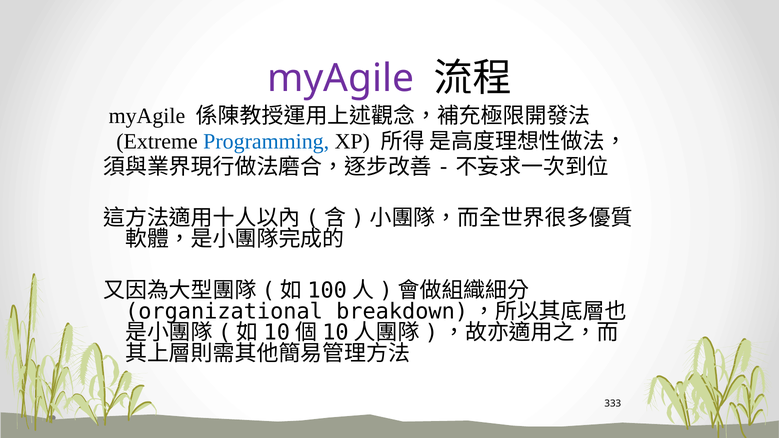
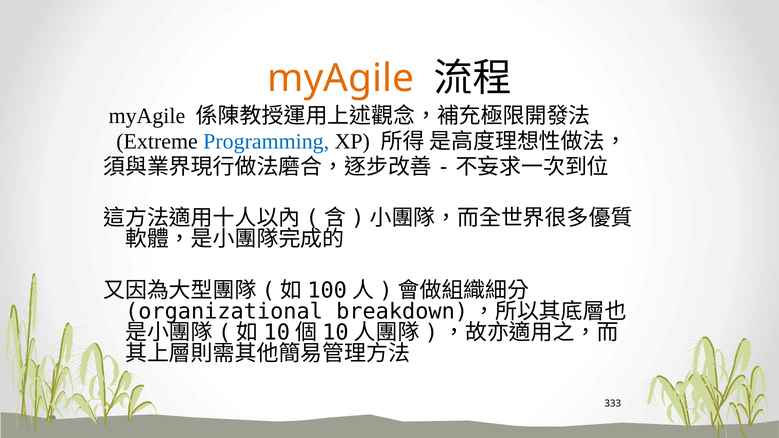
myAgile colour: purple -> orange (341, 79)
